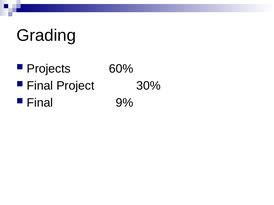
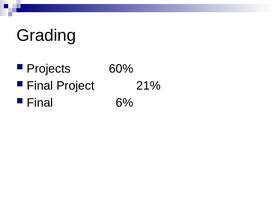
30%: 30% -> 21% (148, 86)
9%: 9% -> 6% (124, 103)
